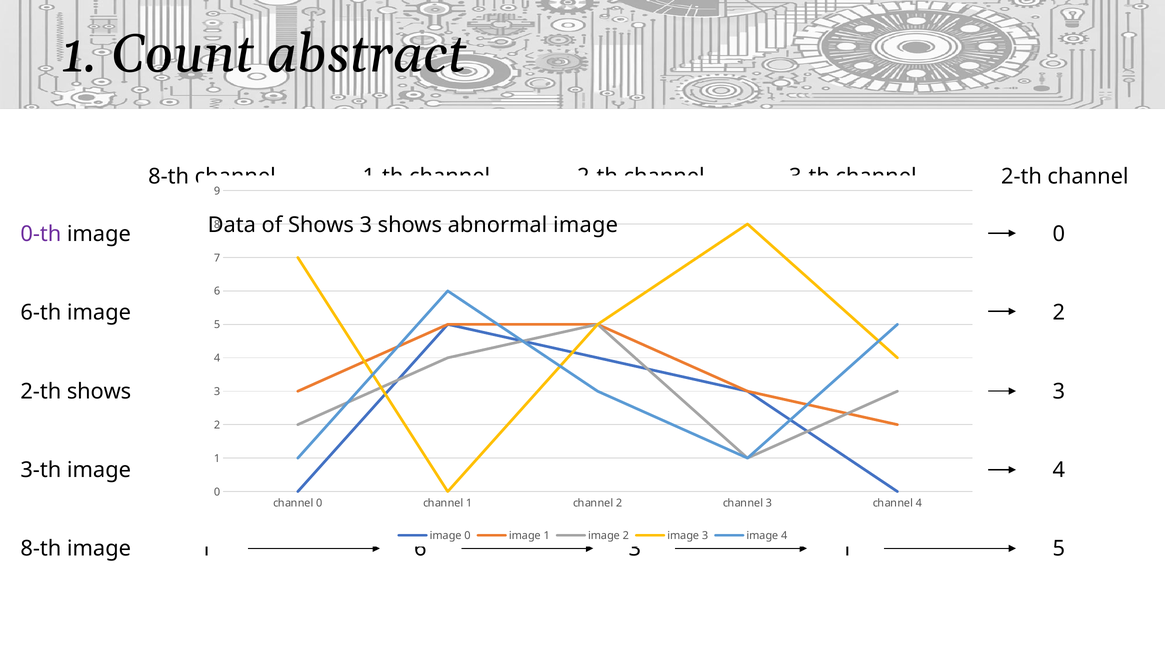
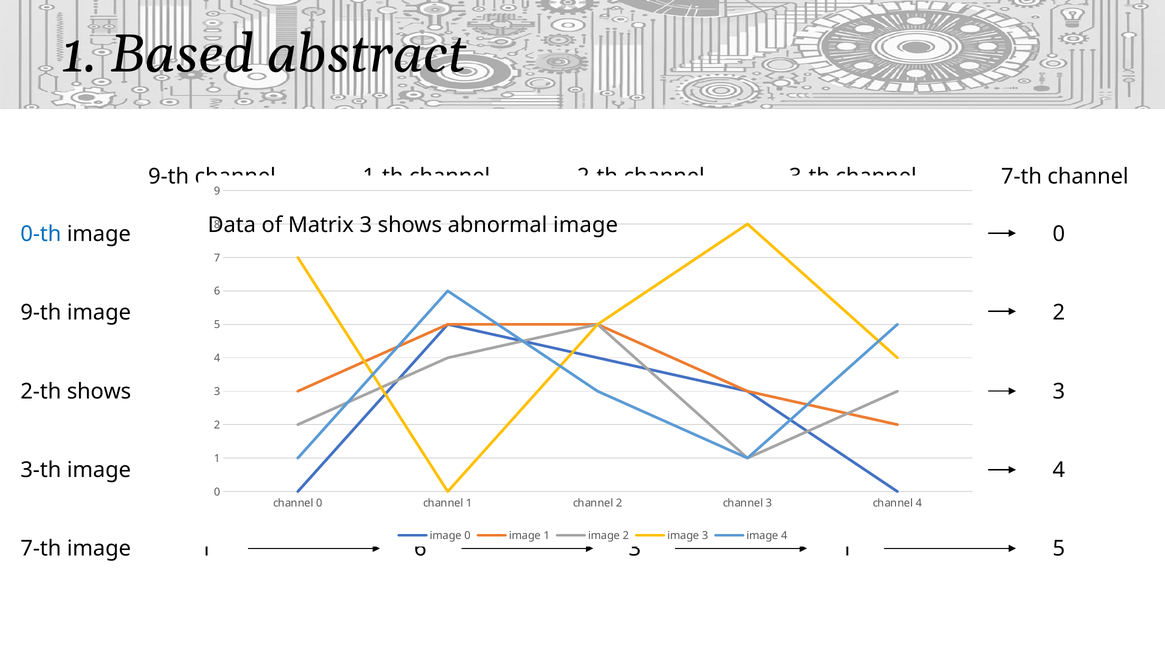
Count: Count -> Based (182, 54)
8-th: 8-th -> 9-th (169, 177)
2-th: 2-th -> 7-th (1021, 177)
of Shows: Shows -> Matrix (321, 225)
0-th colour: purple -> blue (41, 234)
6-th: 6-th -> 9-th (41, 313)
8-th: 8-th -> 7-th (41, 549)
